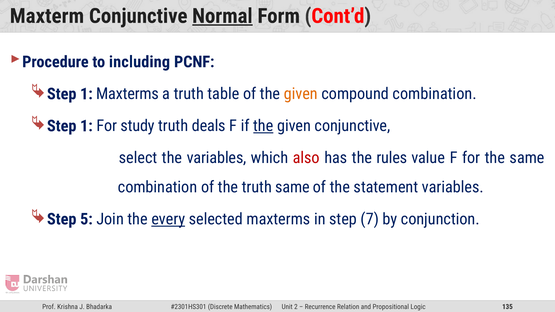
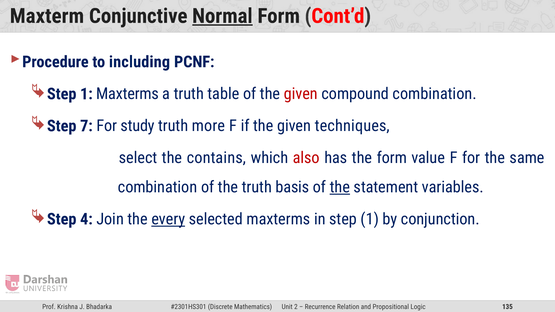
given colour: orange -> red (301, 94)
1: 1 -> 7 (86, 126)
deals: deals -> more (209, 126)
the underline: present -> none (263, 126)
given conjunctive: conjunctive -> techniques (352, 126)
the variables: variables -> contains (216, 158)
the rules: rules -> form (392, 158)
truth same: same -> basis (292, 187)
the underline: none -> present (340, 187)
5: 5 -> 4 (86, 219)
in step 7: 7 -> 1 (370, 219)
